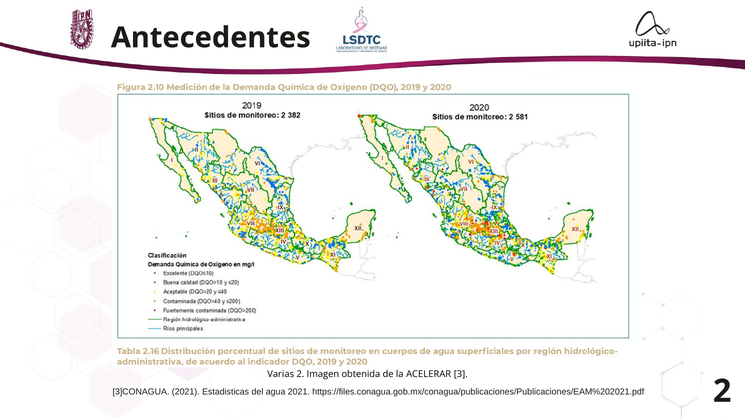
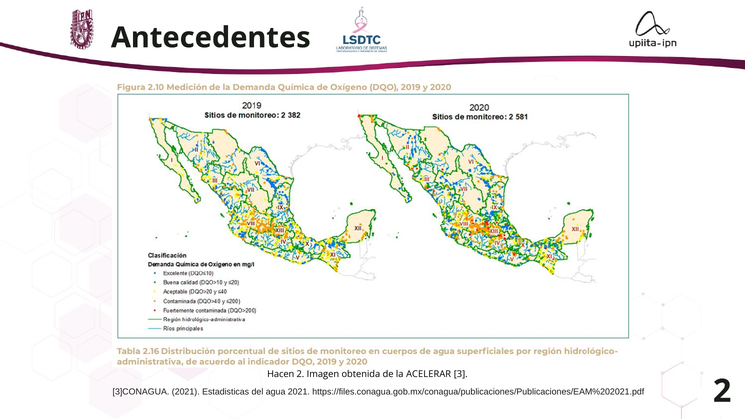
Varias: Varias -> Hacen (281, 374)
